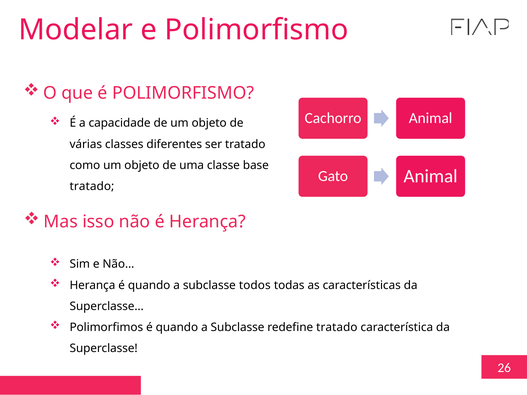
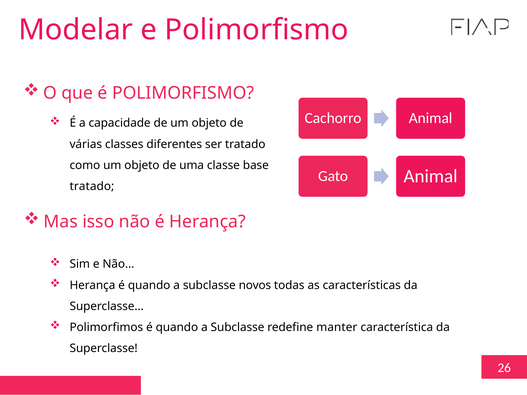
todos: todos -> novos (255, 285)
redefine tratado: tratado -> manter (337, 327)
